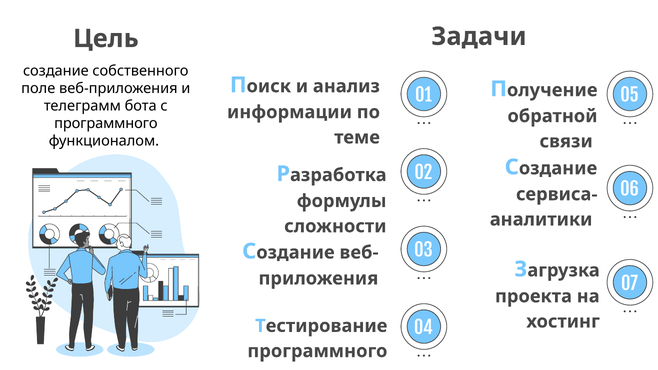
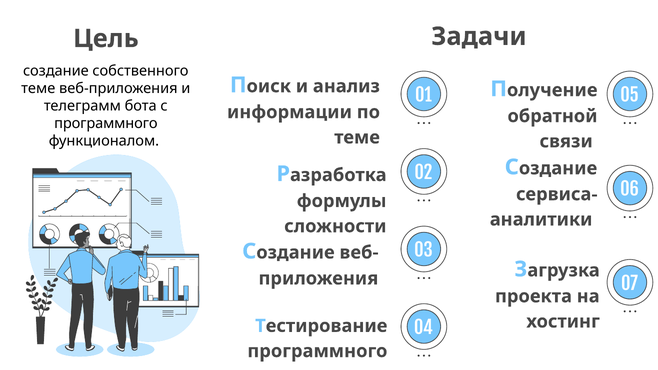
поле: поле -> теме (38, 89)
